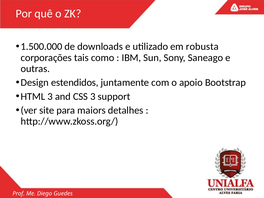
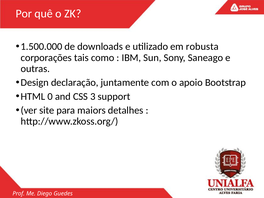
estendidos: estendidos -> declaração (75, 83)
HTML 3: 3 -> 0 (50, 96)
